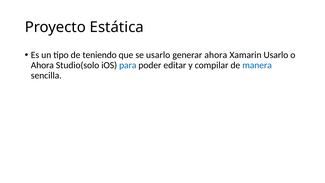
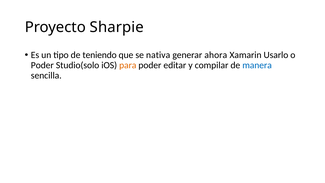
Estática: Estática -> Sharpie (117, 27)
se usarlo: usarlo -> nativa (158, 55)
Ahora: Ahora -> Poder (42, 65)
para colour: blue -> orange (128, 65)
